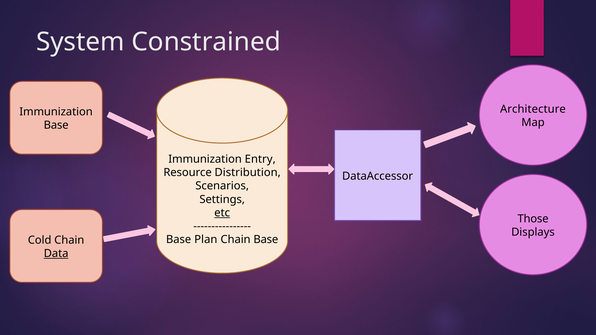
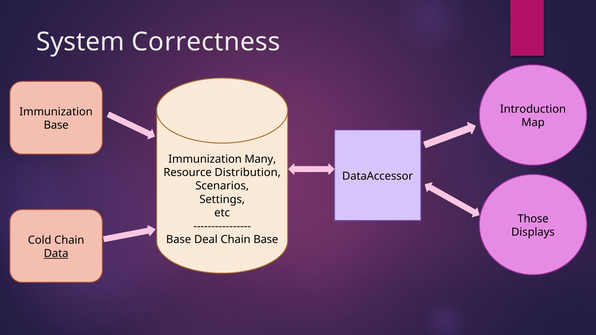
Constrained: Constrained -> Correctness (206, 42)
Architecture: Architecture -> Introduction (533, 109)
Entry: Entry -> Many (260, 159)
etc underline: present -> none (222, 213)
Plan: Plan -> Deal (206, 240)
